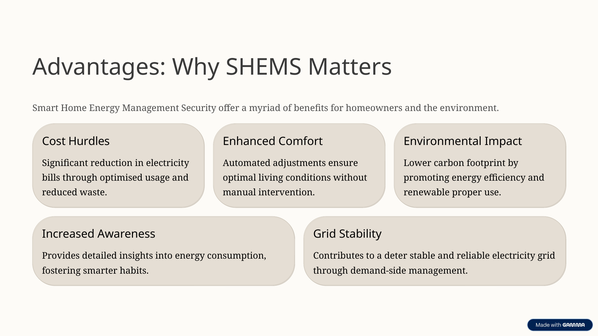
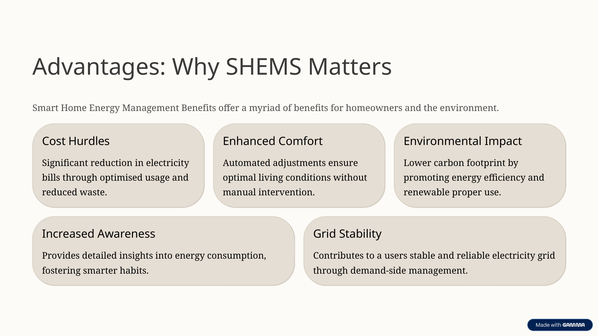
Management Security: Security -> Benefits (199, 108)
deter: deter -> users (396, 256)
